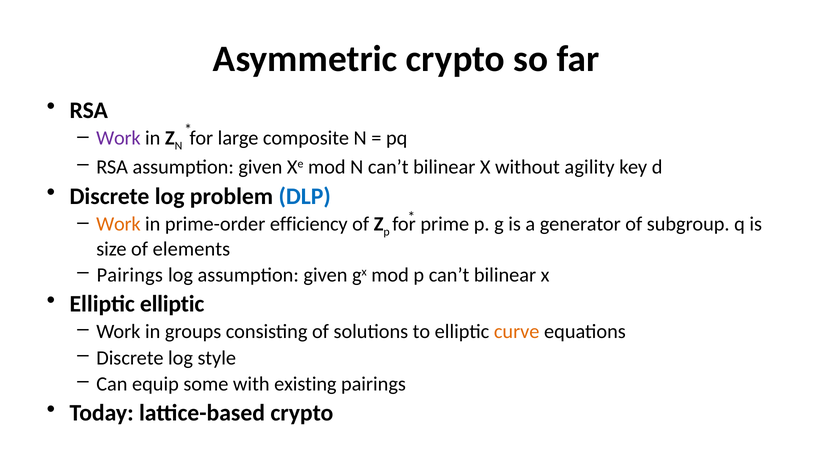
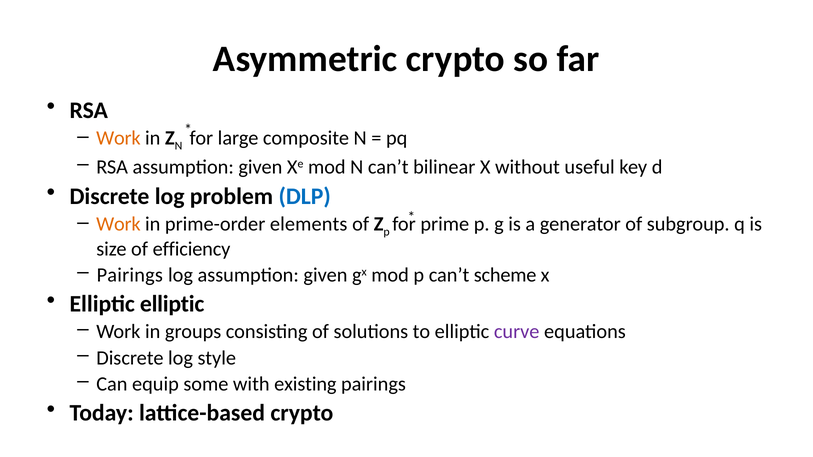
Work colour: purple -> orange (118, 138)
agility: agility -> useful (590, 167)
efficiency: efficiency -> elements (309, 224)
elements: elements -> efficiency (192, 249)
p can’t bilinear: bilinear -> scheme (505, 275)
curve colour: orange -> purple (517, 332)
